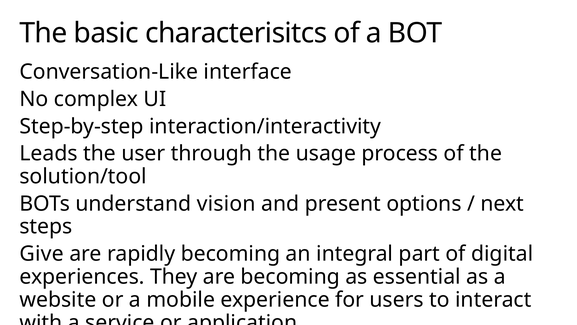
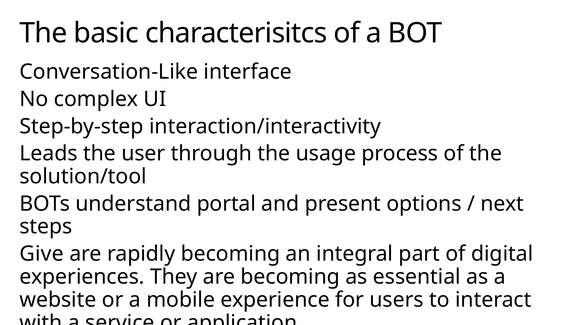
vision: vision -> portal (226, 203)
